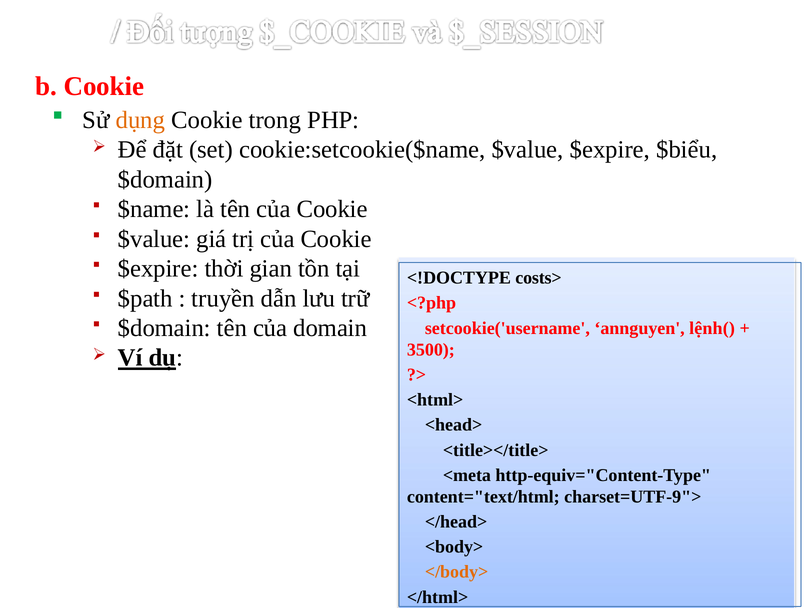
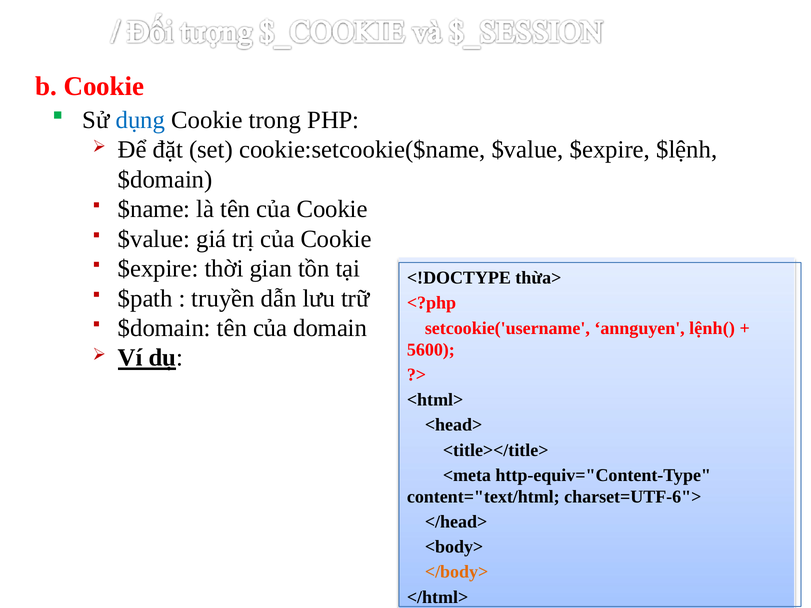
dụng colour: orange -> blue (140, 120)
$biểu: $biểu -> $lệnh (687, 150)
costs>: costs> -> thừa> (538, 278)
3500: 3500 -> 5600 (431, 350)
charset=UTF-9">: charset=UTF-9"> -> charset=UTF-6"> (633, 497)
